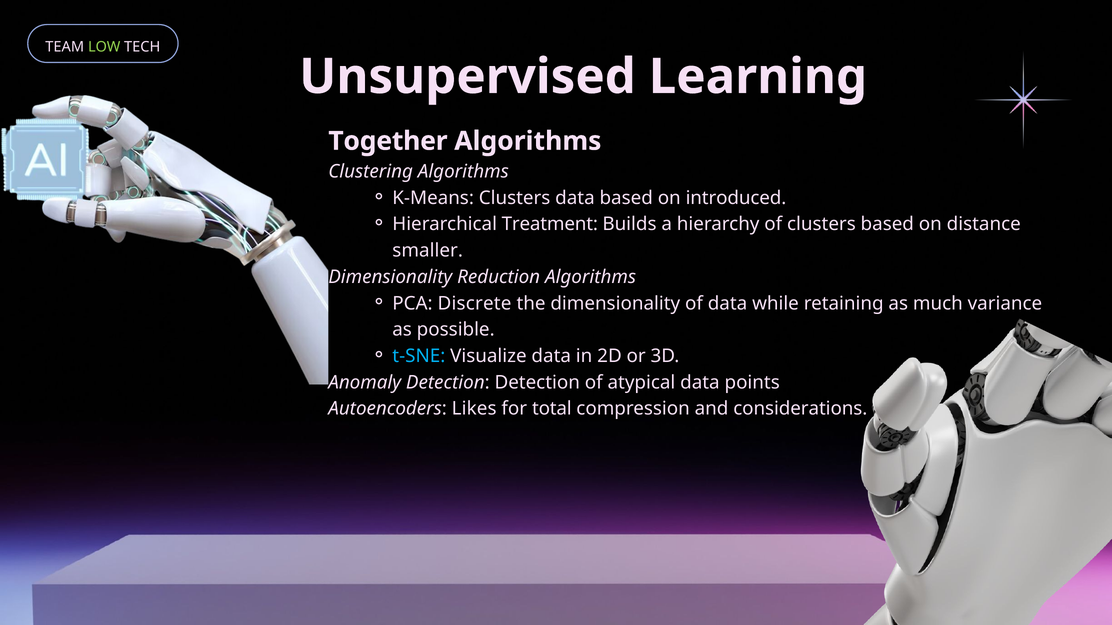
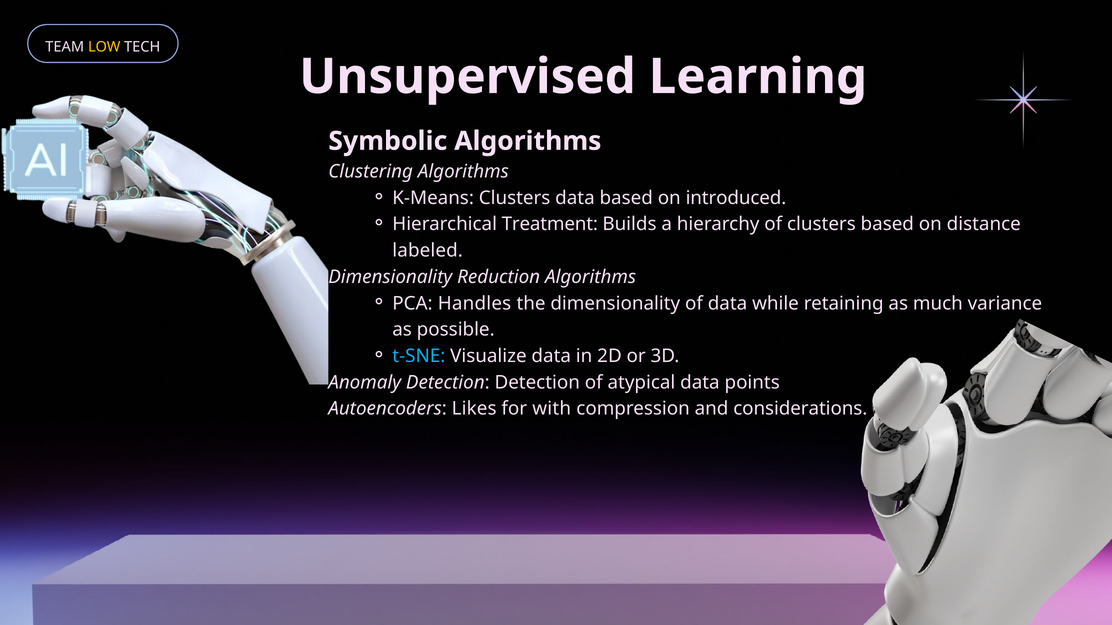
LOW colour: light green -> yellow (104, 47)
Together: Together -> Symbolic (388, 141)
smaller: smaller -> labeled (428, 251)
Discrete: Discrete -> Handles (475, 304)
total: total -> with (552, 409)
